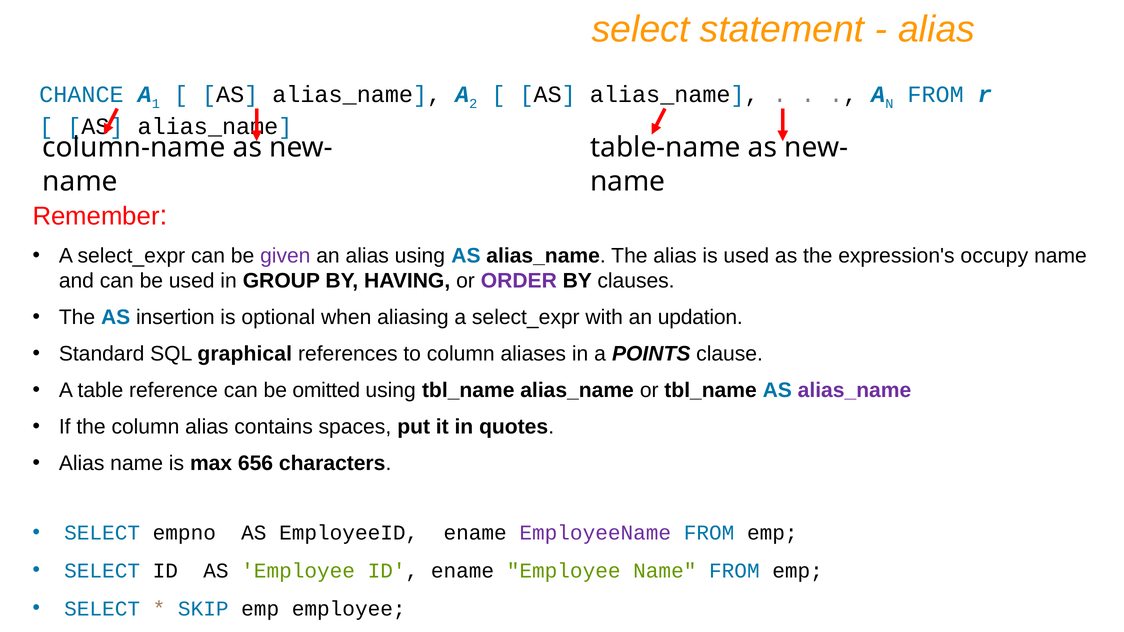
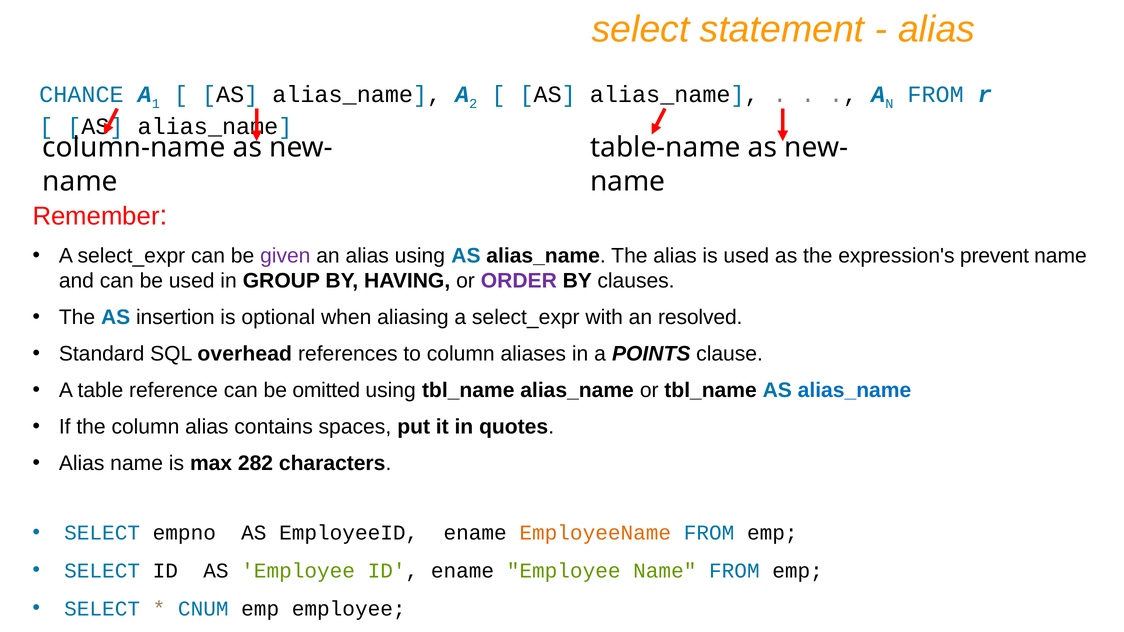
occupy: occupy -> prevent (994, 256)
updation: updation -> resolved (700, 318)
graphical: graphical -> overhead (245, 354)
alias_name colour: purple -> blue (854, 391)
656: 656 -> 282 (256, 464)
EmployeeName colour: purple -> orange (595, 533)
SKIP: SKIP -> CNUM (203, 609)
